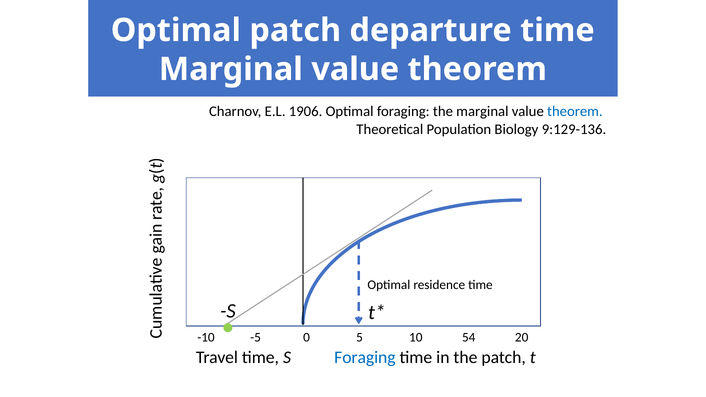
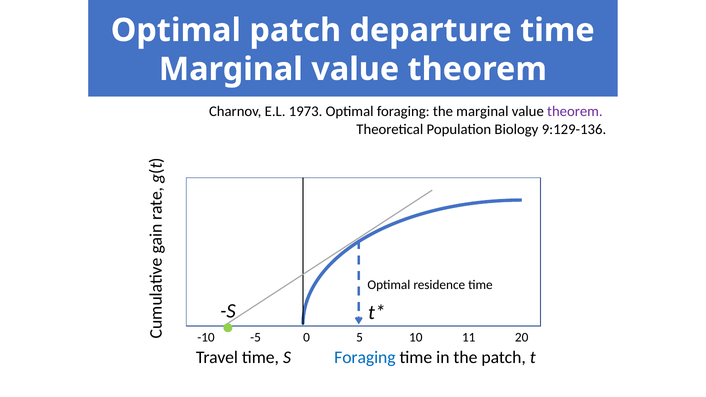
1906: 1906 -> 1973 (306, 112)
theorem colour: blue -> purple (575, 112)
54: 54 -> 11 (469, 338)
